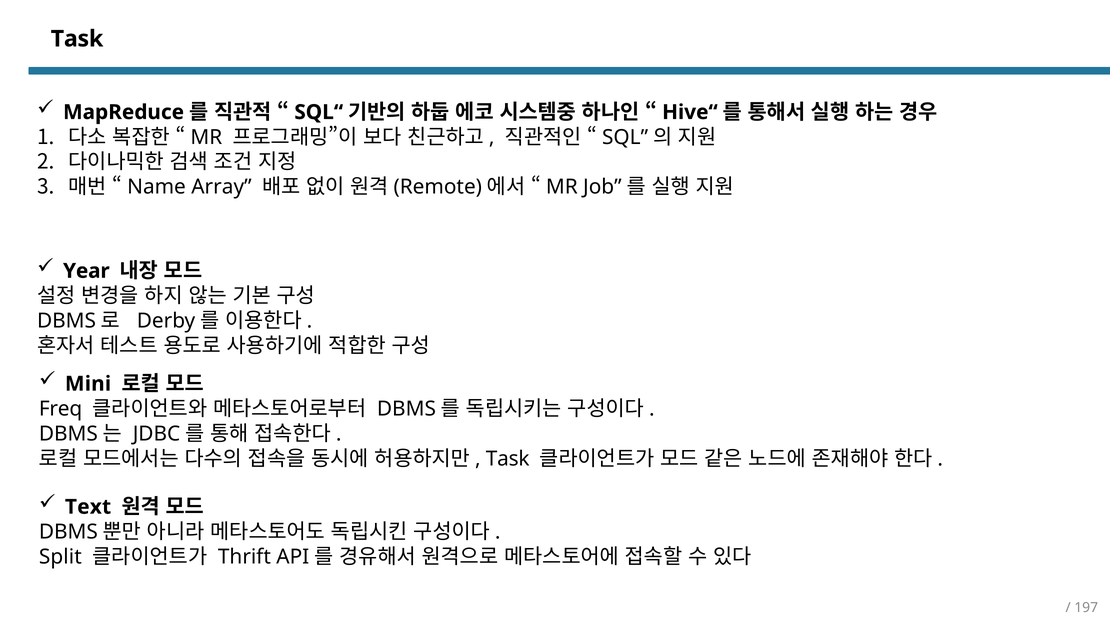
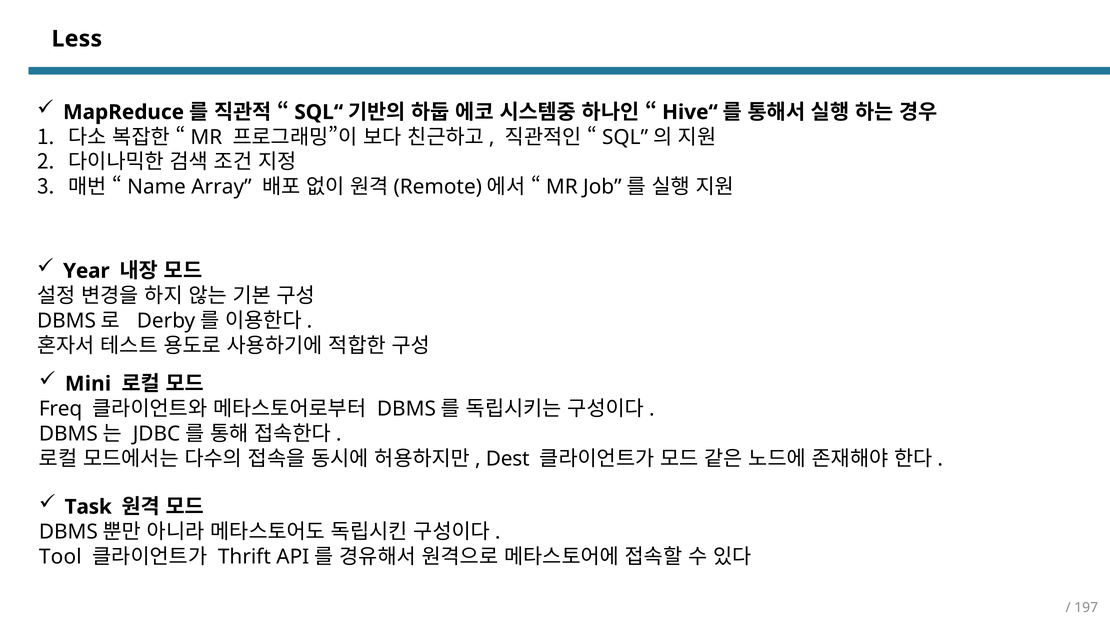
Task: Task -> Less (77, 39)
Task: Task -> Dest (508, 459)
Text: Text -> Task (88, 507)
Split: Split -> Tool (60, 557)
